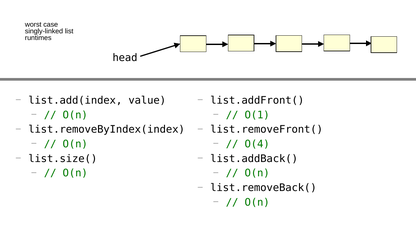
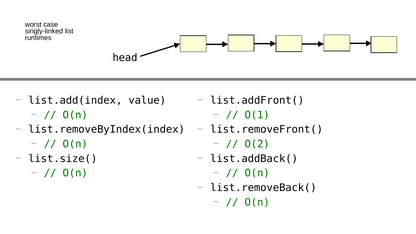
O(4: O(4 -> O(2 (257, 144)
